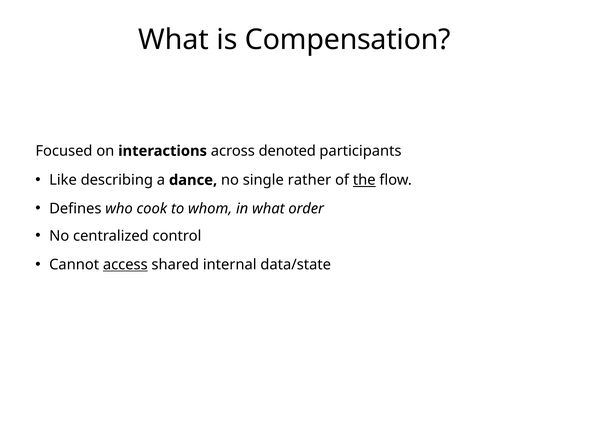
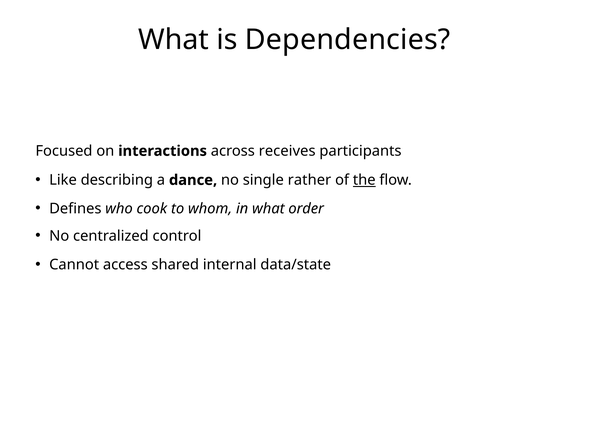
Compensation: Compensation -> Dependencies (348, 40)
denoted: denoted -> receives (287, 151)
access underline: present -> none (125, 264)
